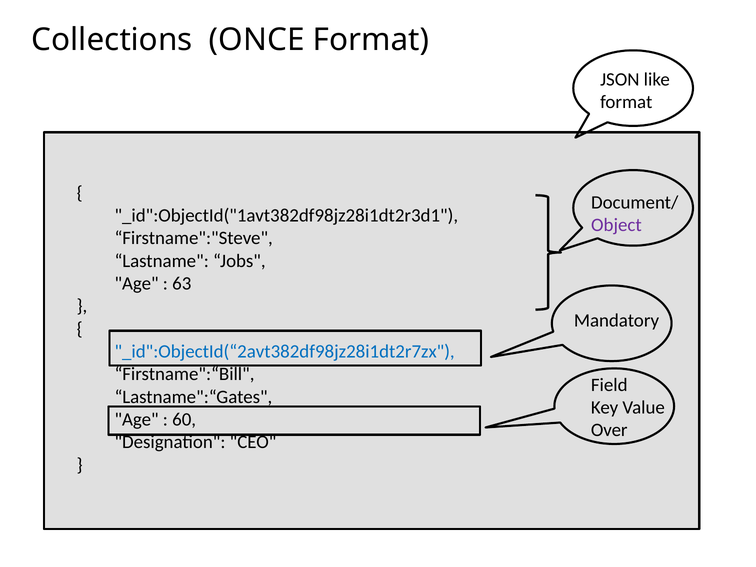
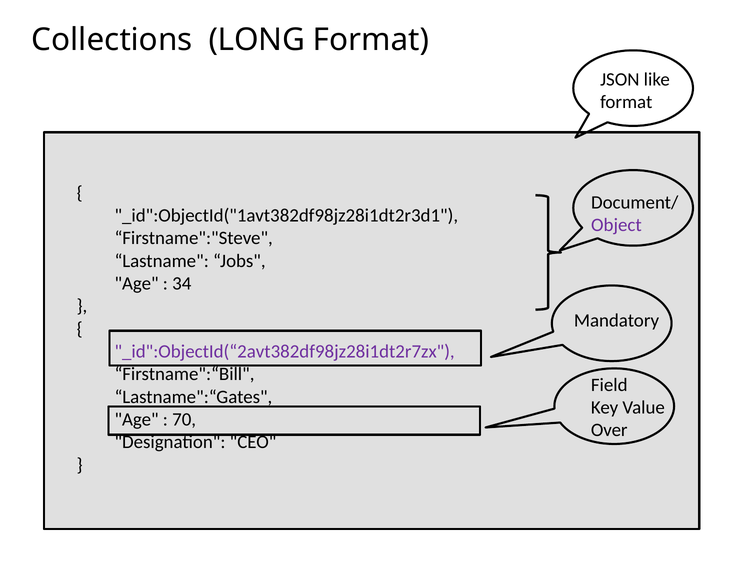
ONCE: ONCE -> LONG (257, 40)
63: 63 -> 34 (182, 283)
_id":ObjectId(“2avt382df98jz28i1dt2r7zx colour: blue -> purple (285, 352)
60: 60 -> 70 (184, 420)
